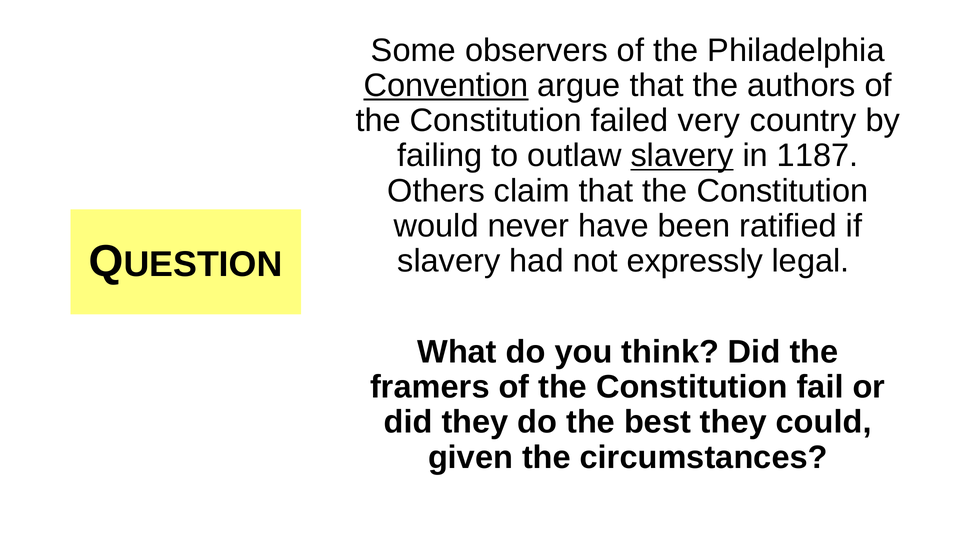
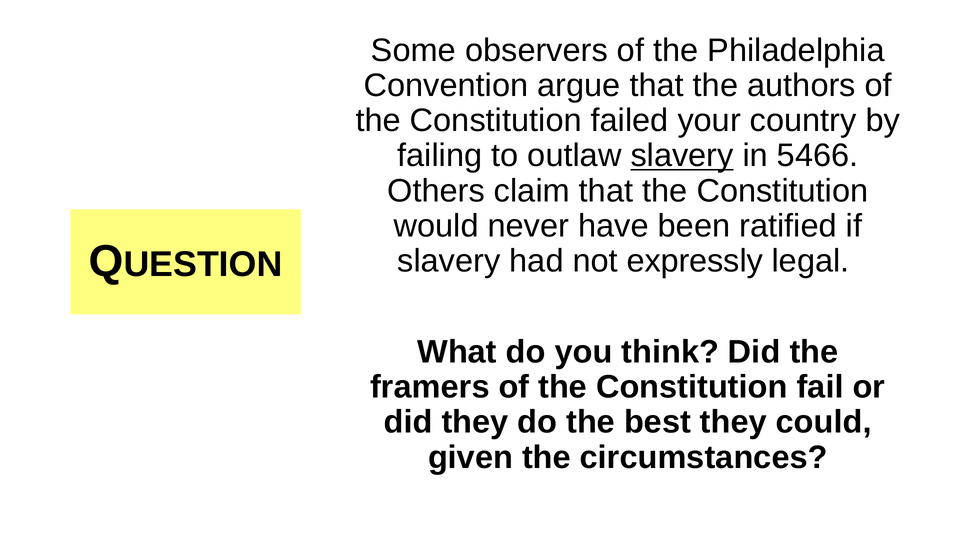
Convention underline: present -> none (446, 85)
very: very -> your (709, 121)
1187: 1187 -> 5466 (818, 156)
